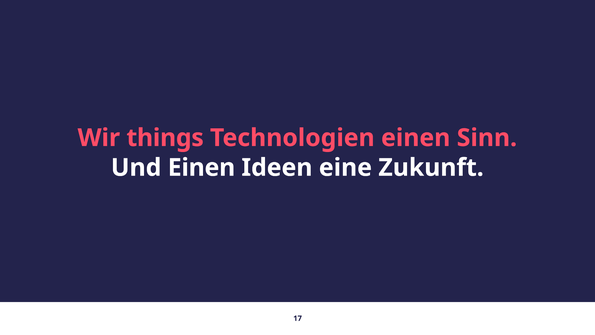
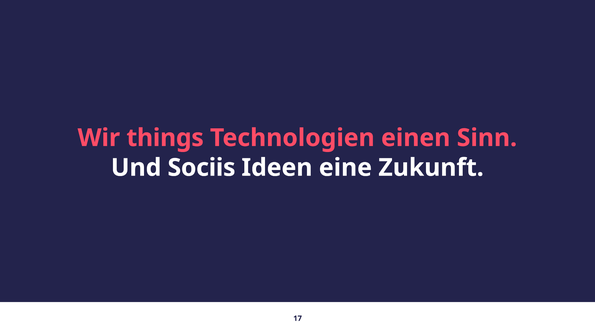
Und Einen: Einen -> Sociis (202, 167)
